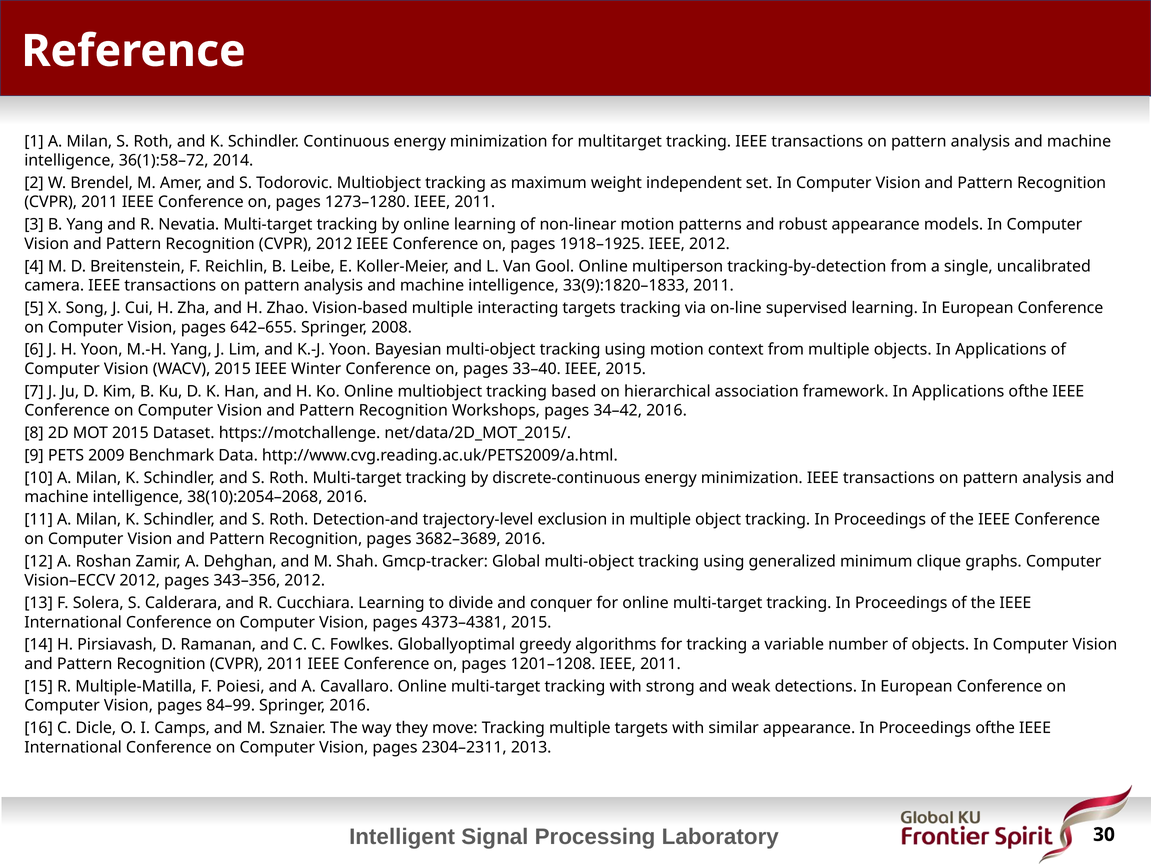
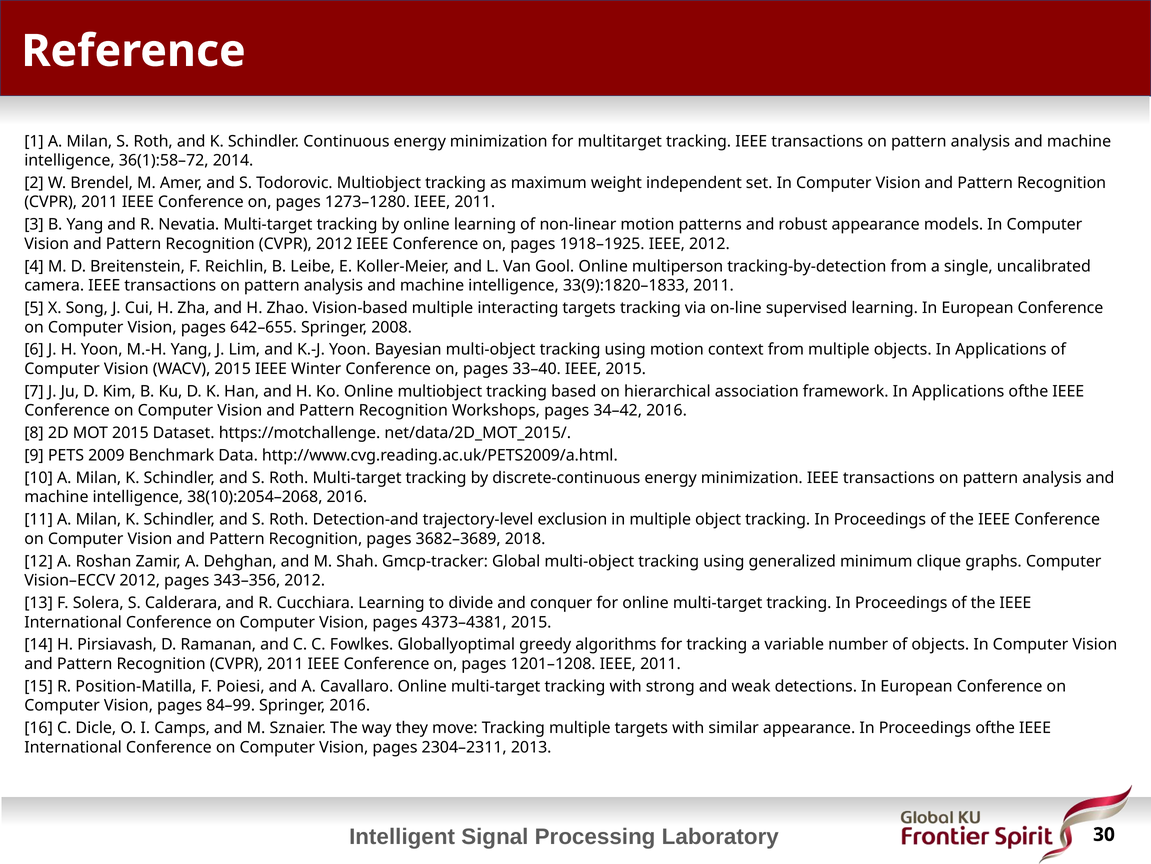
3682–3689 2016: 2016 -> 2018 (525, 538)
Multiple-Matilla: Multiple-Matilla -> Position-Matilla (136, 686)
